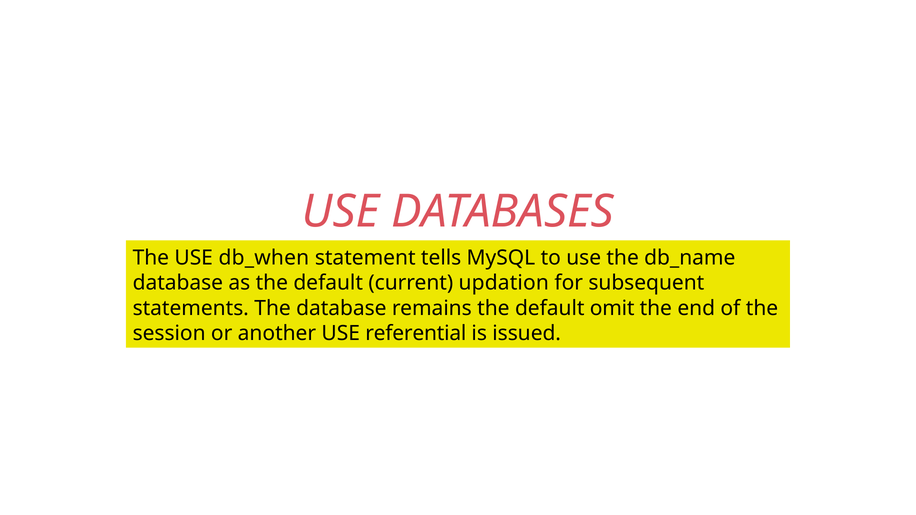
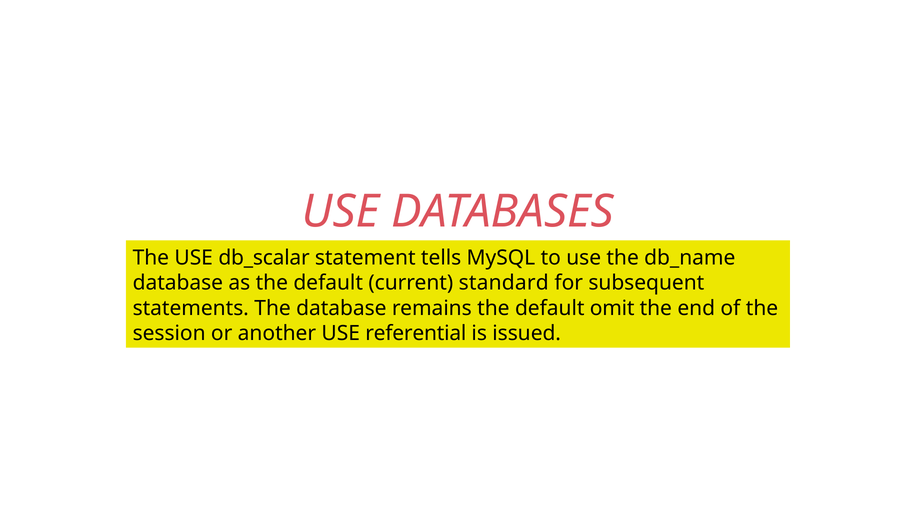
db_when: db_when -> db_scalar (264, 258)
updation: updation -> standard (504, 283)
